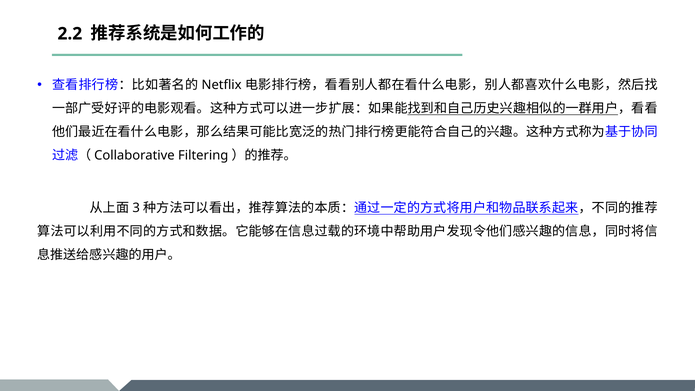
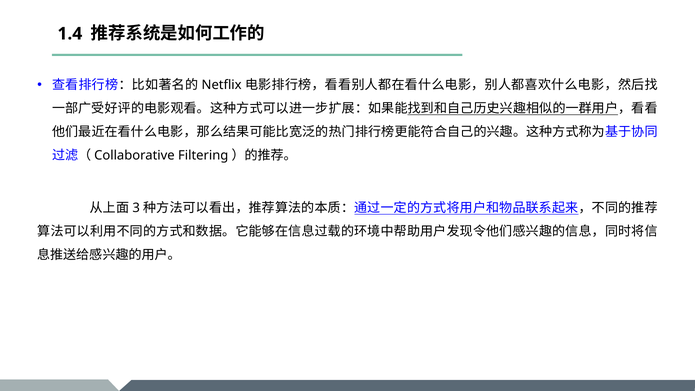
2.2: 2.2 -> 1.4 (70, 34)
